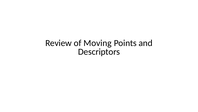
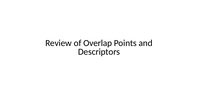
Moving: Moving -> Overlap (98, 43)
